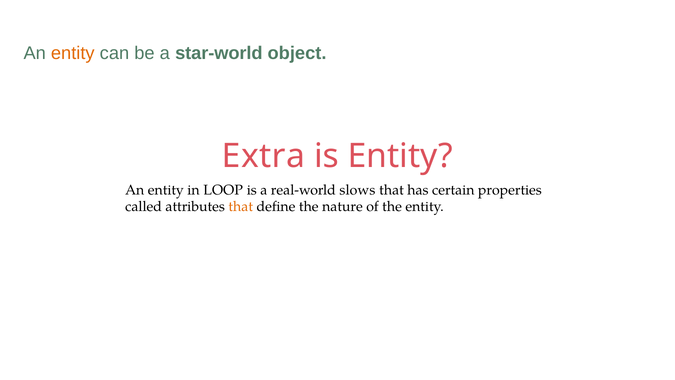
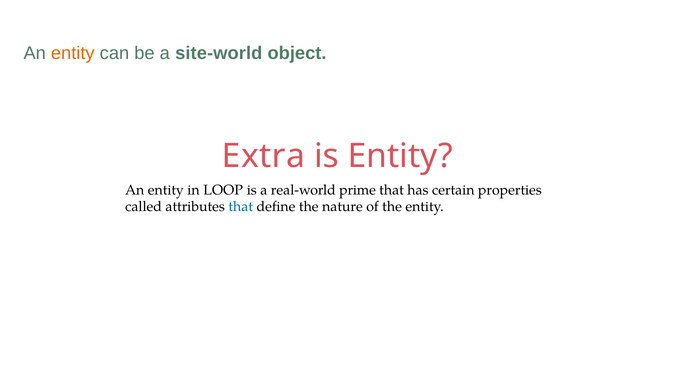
star-world: star-world -> site-world (219, 53)
slows: slows -> prime (358, 190)
that colour: orange -> blue (241, 207)
